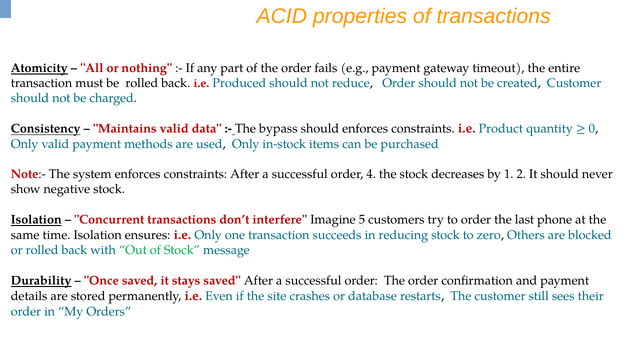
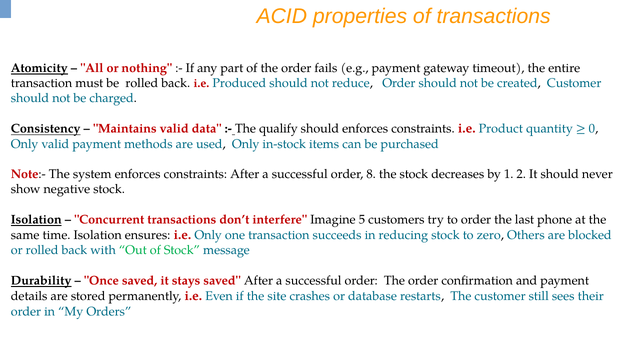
bypass: bypass -> qualify (278, 129)
4: 4 -> 8 (371, 174)
